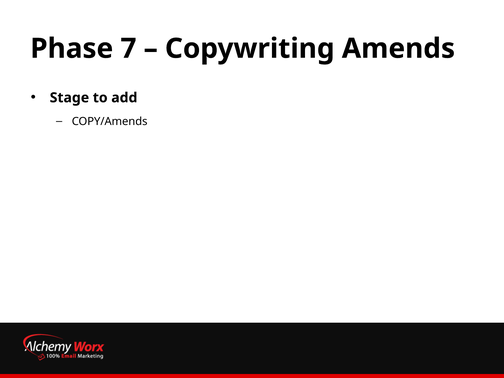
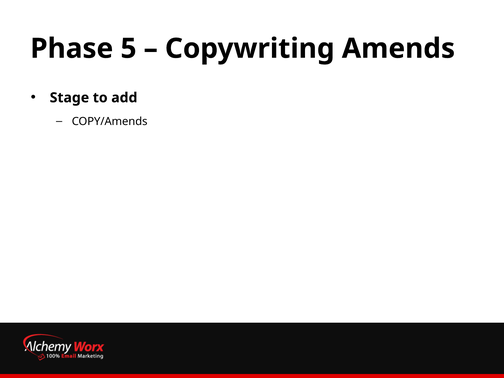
7: 7 -> 5 (128, 49)
